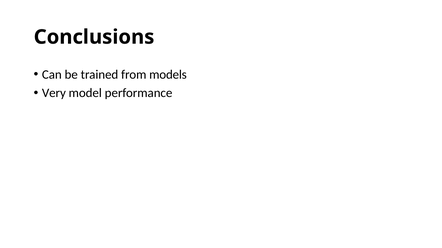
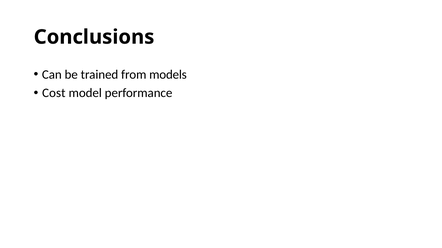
Very: Very -> Cost (54, 93)
